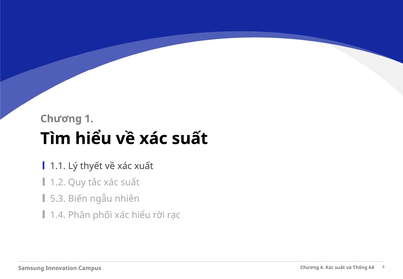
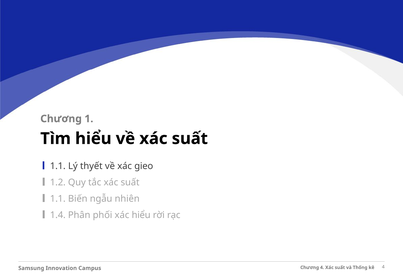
xuất: xuất -> gieo (144, 166)
5.3: 5.3 -> 1.1 (58, 199)
